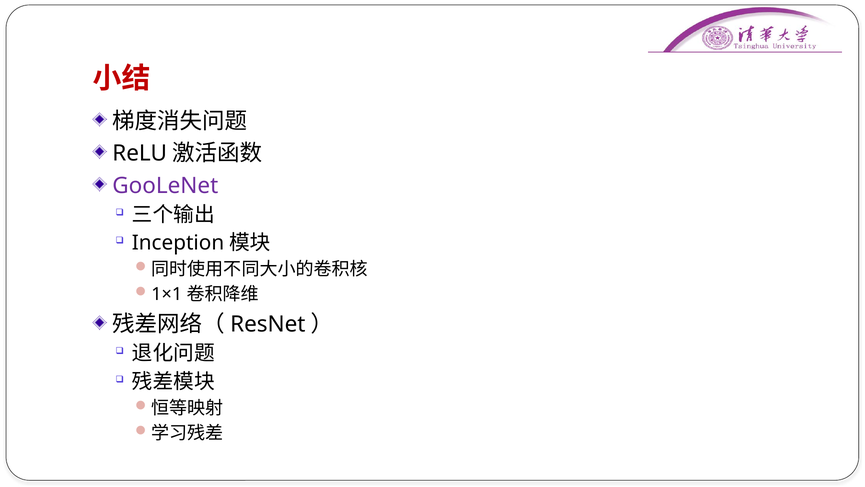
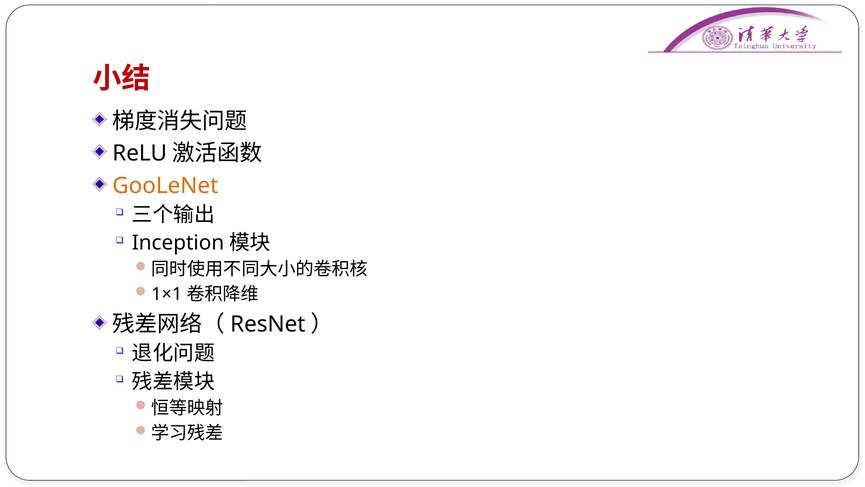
GooLeNet colour: purple -> orange (165, 186)
